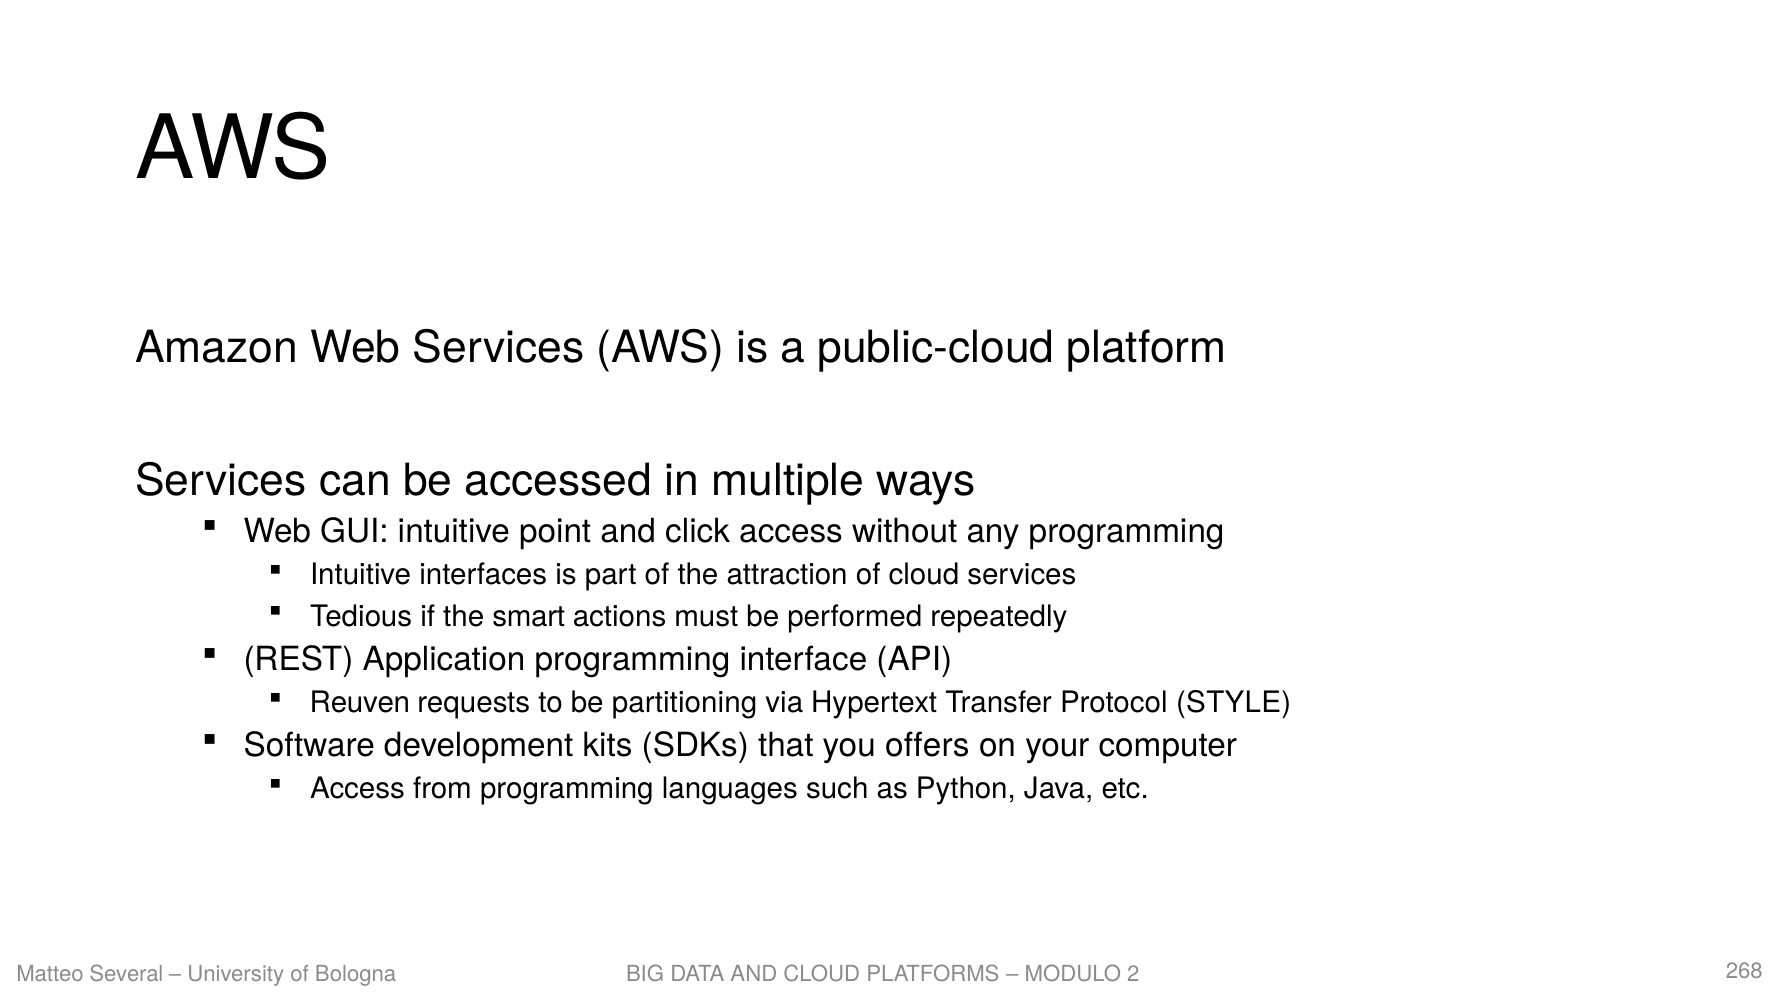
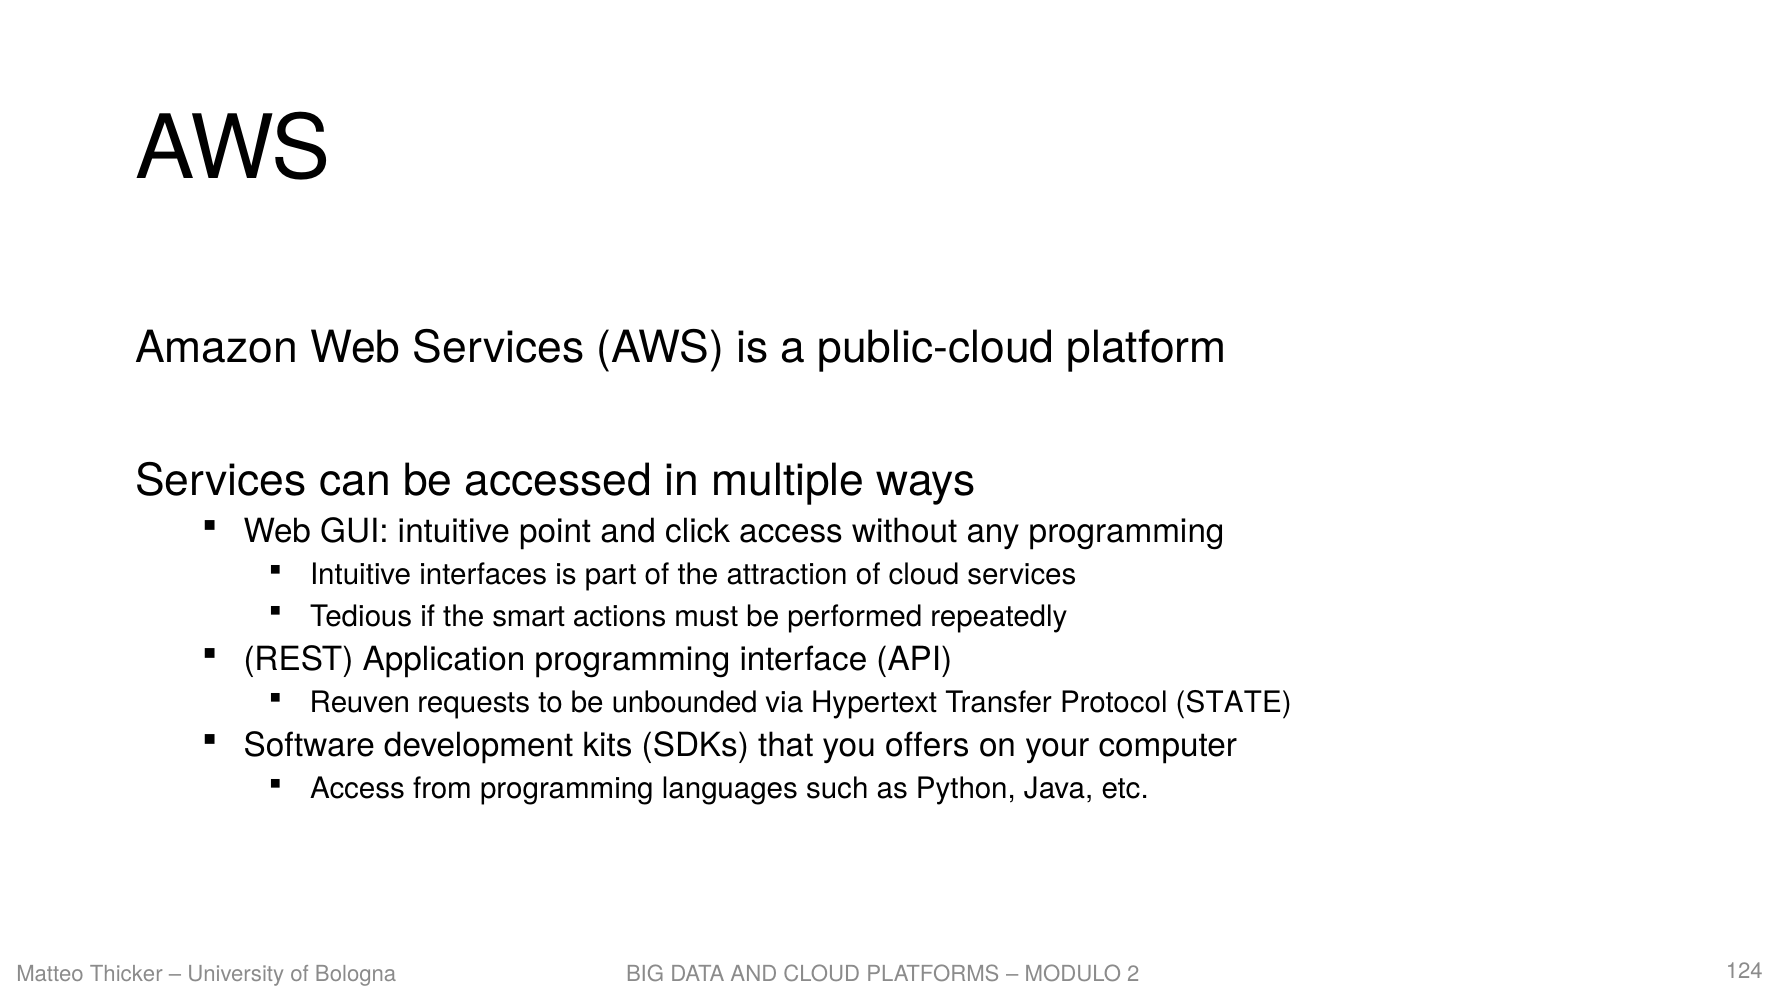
partitioning: partitioning -> unbounded (685, 703)
STYLE: STYLE -> STATE (1234, 703)
Several: Several -> Thicker (126, 974)
268: 268 -> 124 (1744, 971)
